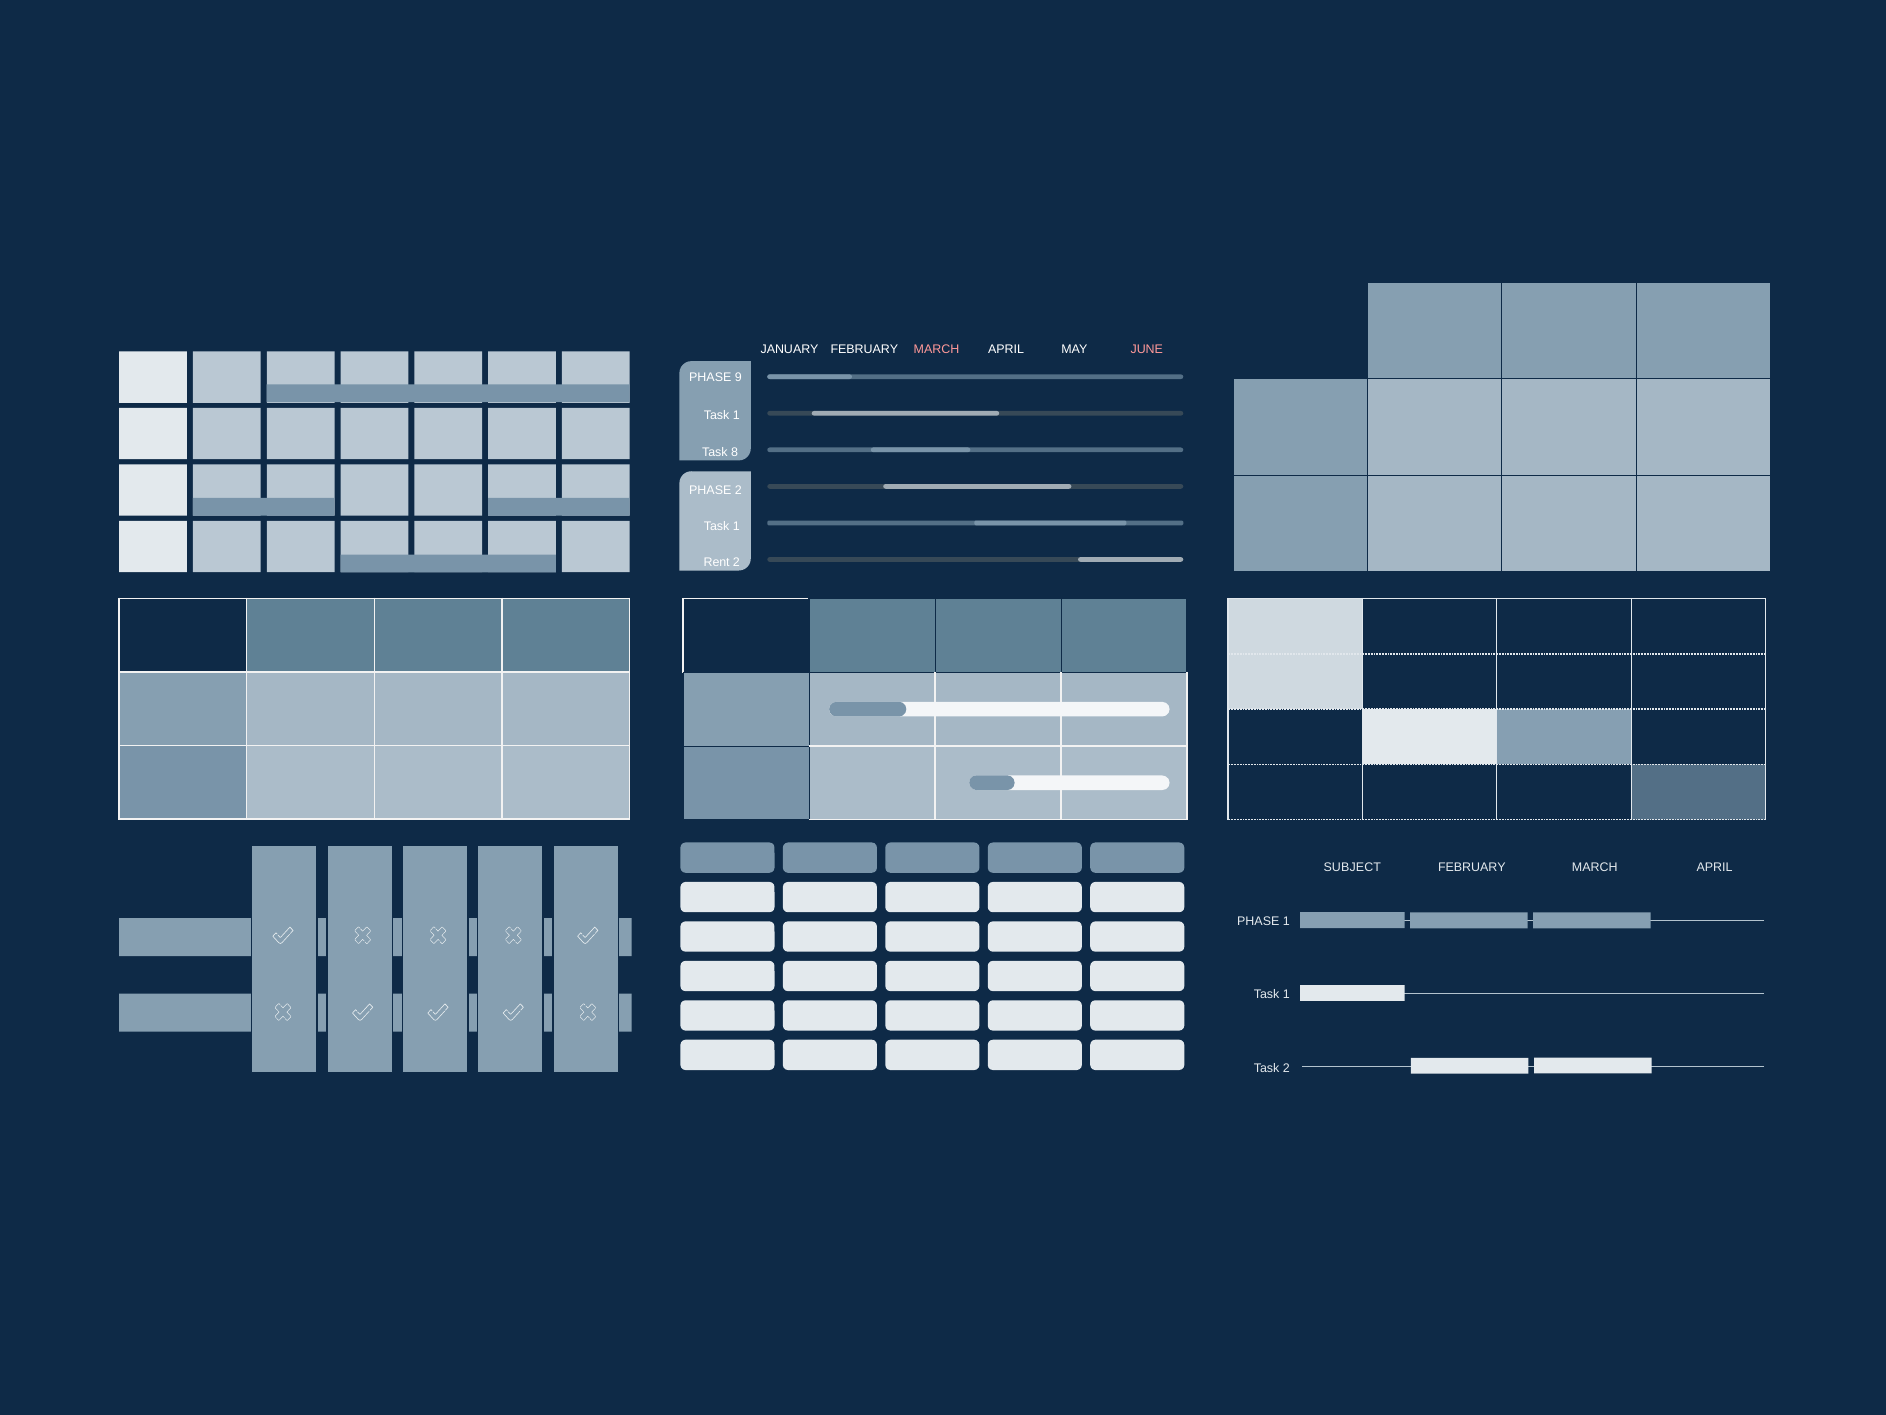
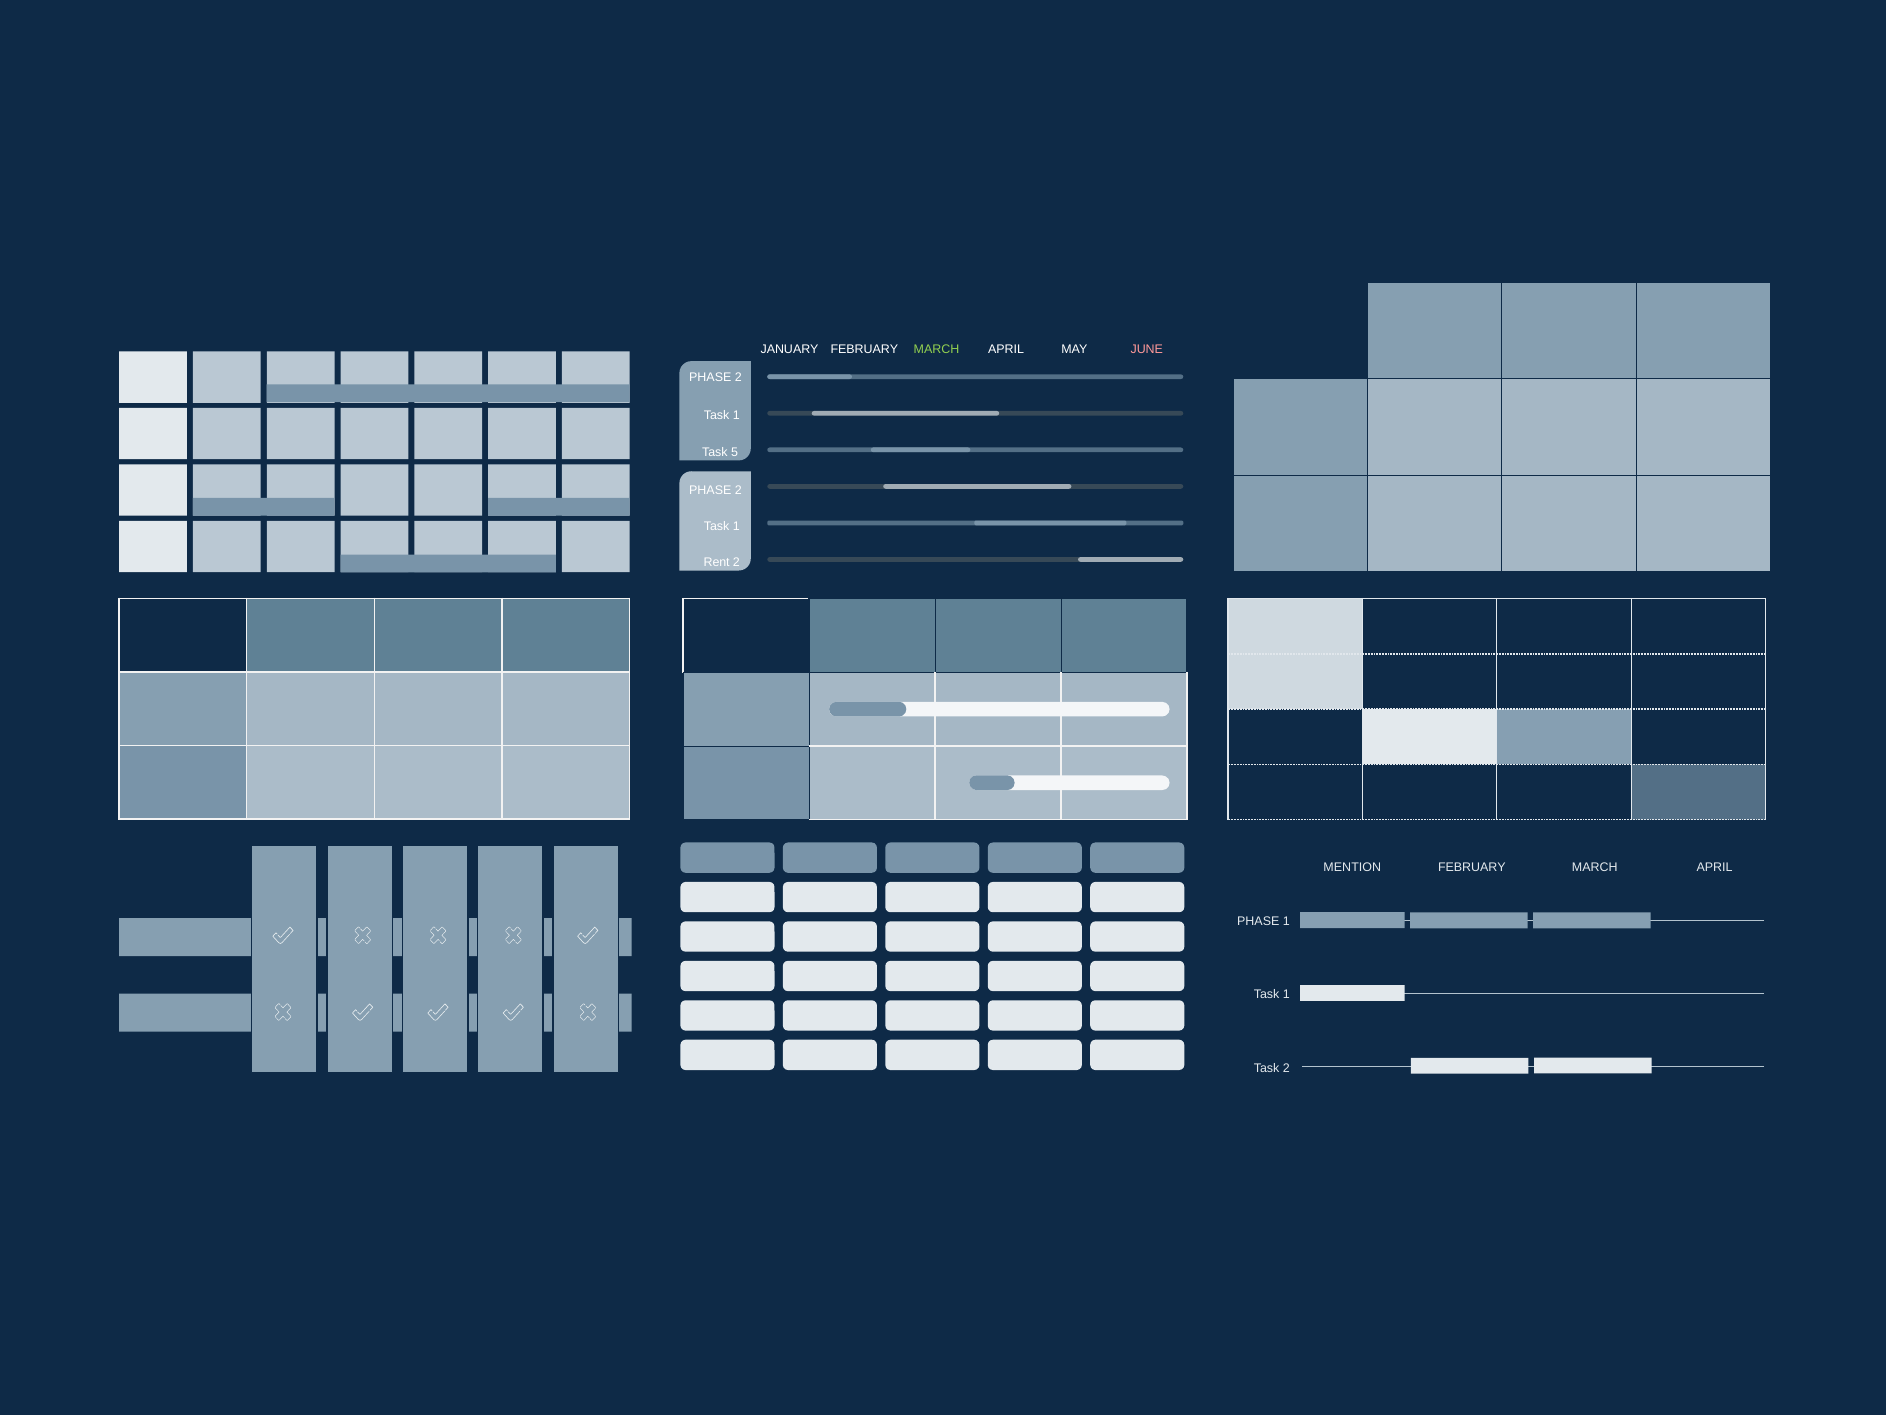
MARCH colour: pink -> light green (936, 350)
9: 9 -> 2 (738, 377)
8: 8 -> 5 (735, 452)
SUBJECT: SUBJECT -> MENTION (1352, 867)
